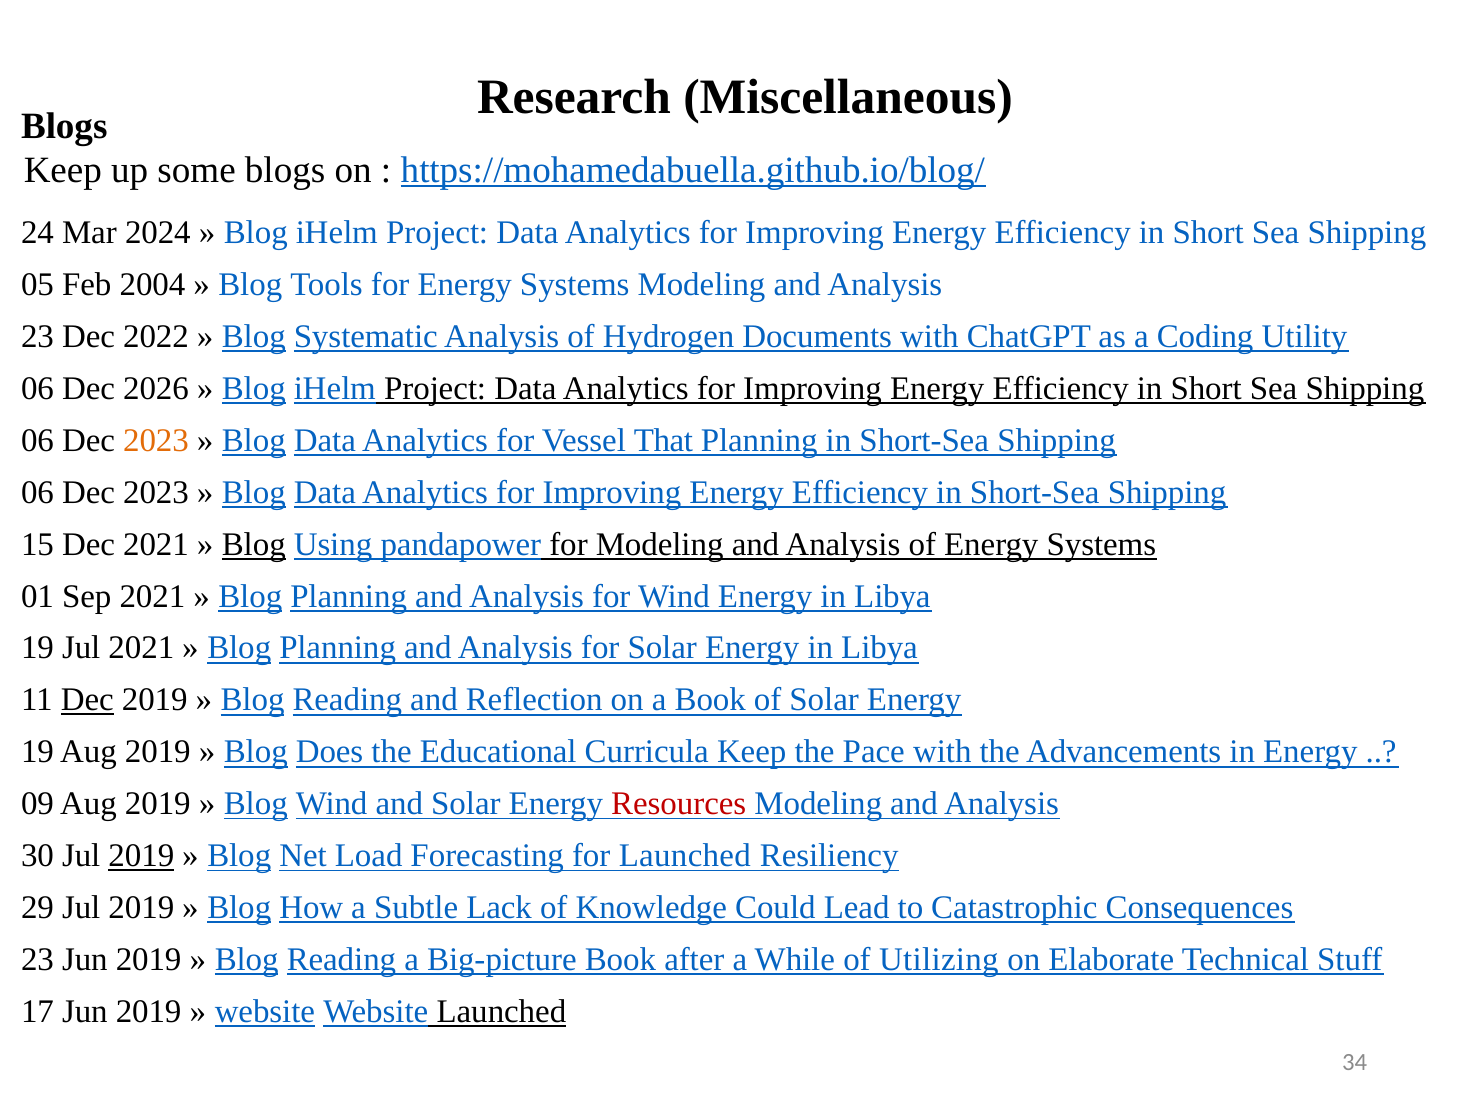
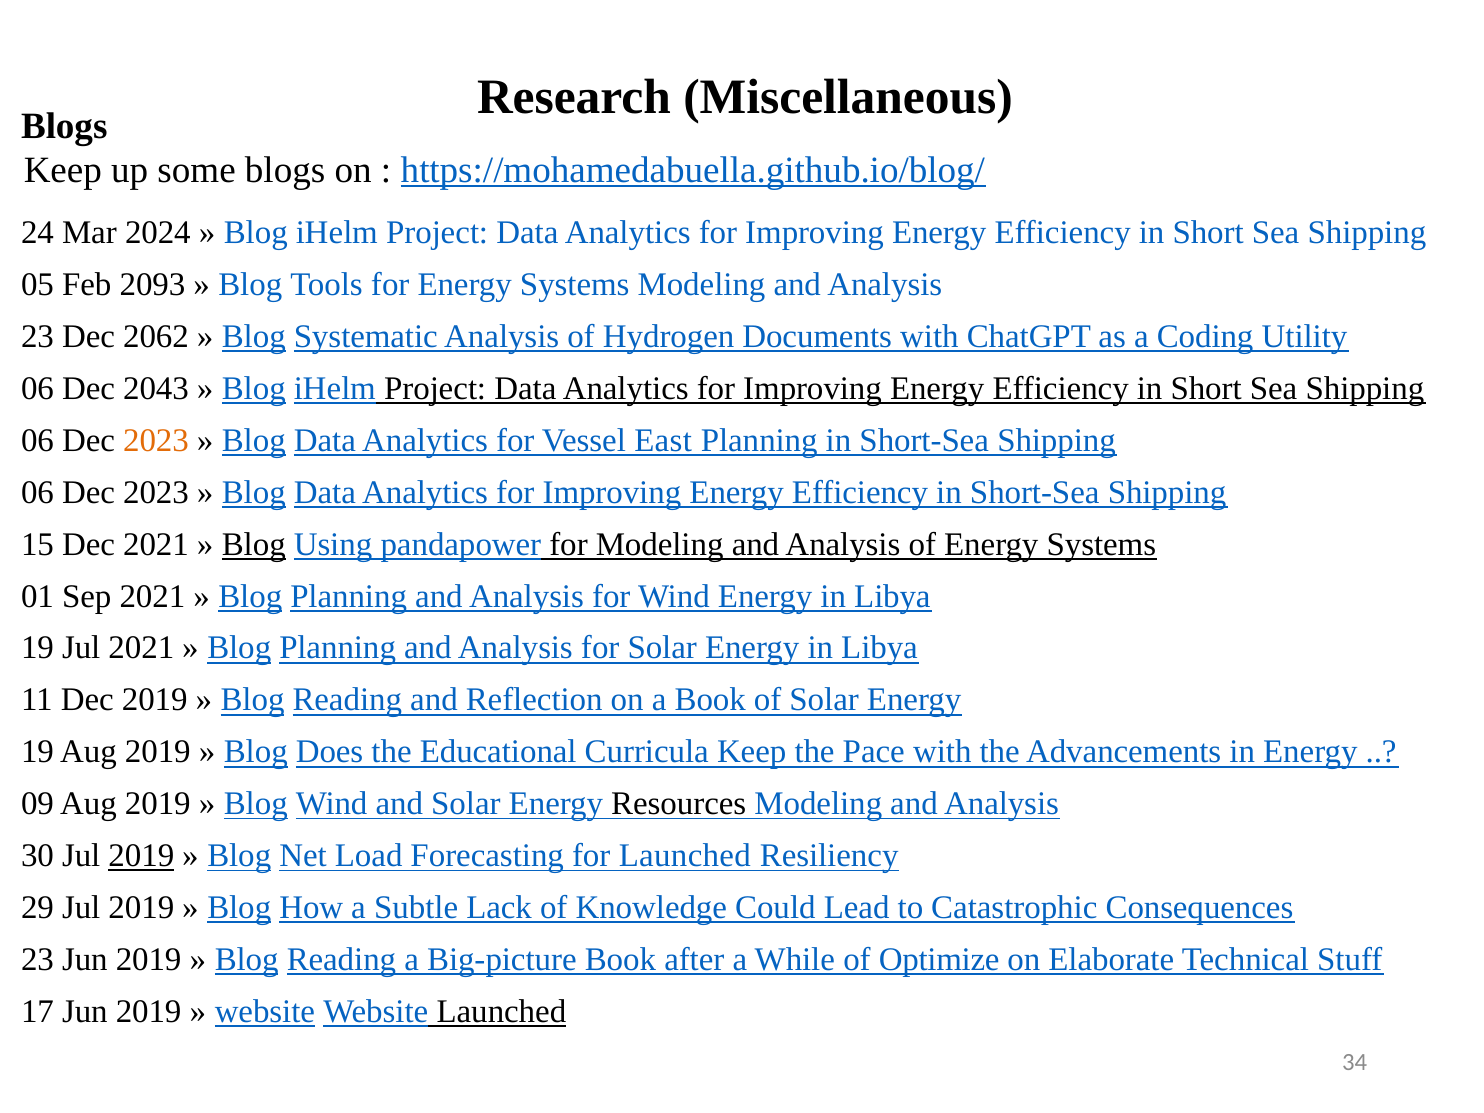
2004: 2004 -> 2093 (152, 285)
2022: 2022 -> 2062 (156, 336)
2026: 2026 -> 2043 (156, 388)
That: That -> East (663, 440)
Dec underline: present -> none (87, 700)
Resources colour: red -> black (679, 804)
Utilizing: Utilizing -> Optimize (939, 960)
